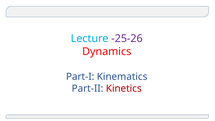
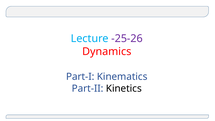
Kinetics colour: red -> black (124, 88)
